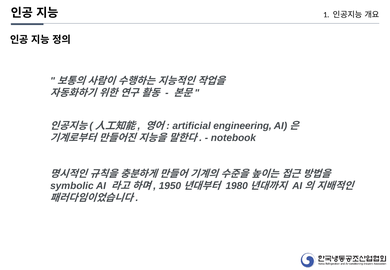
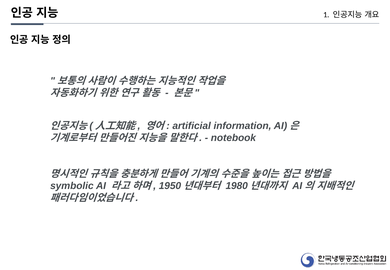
engineering: engineering -> information (242, 126)
